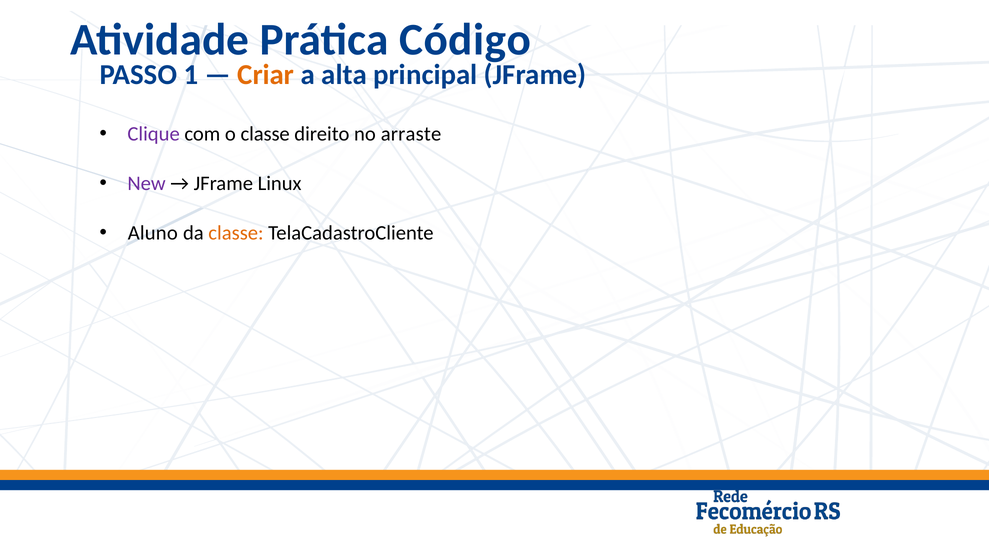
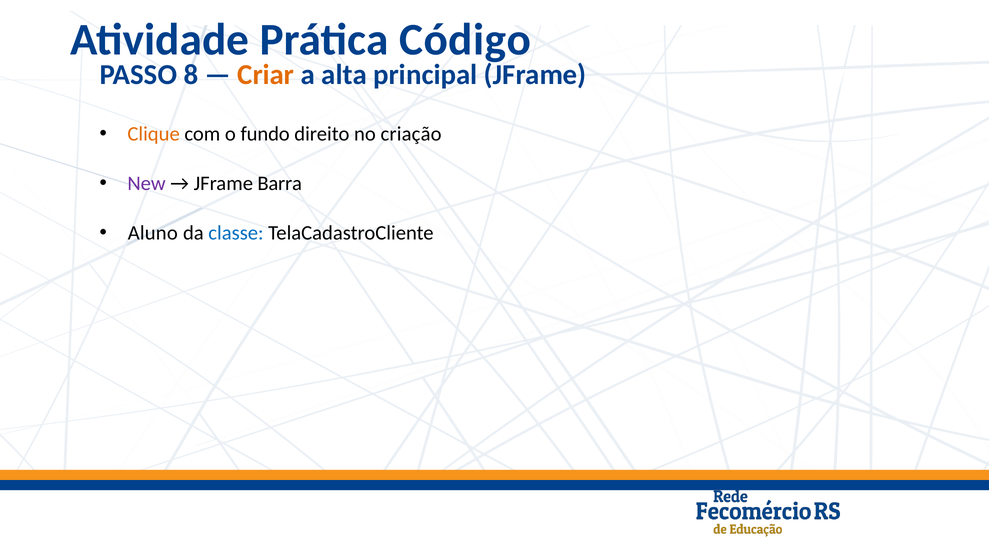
1: 1 -> 8 (191, 75)
Clique colour: purple -> orange (154, 134)
o classe: classe -> fundo (265, 134)
arraste: arraste -> criação (411, 134)
Linux: Linux -> Barra (280, 184)
classe colour: orange -> blue (236, 233)
